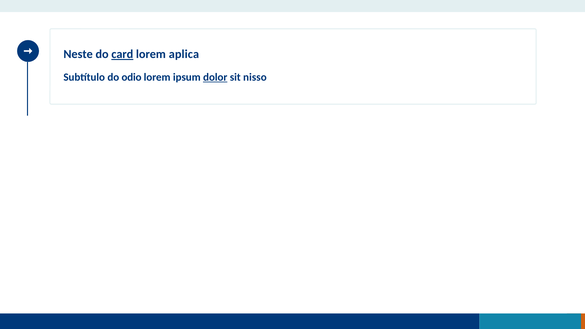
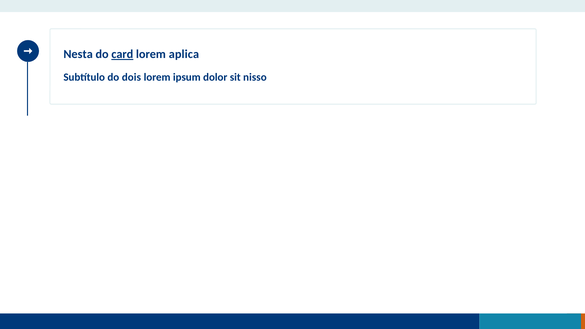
Neste: Neste -> Nesta (78, 54)
odio: odio -> dois (131, 77)
dolor underline: present -> none (215, 77)
